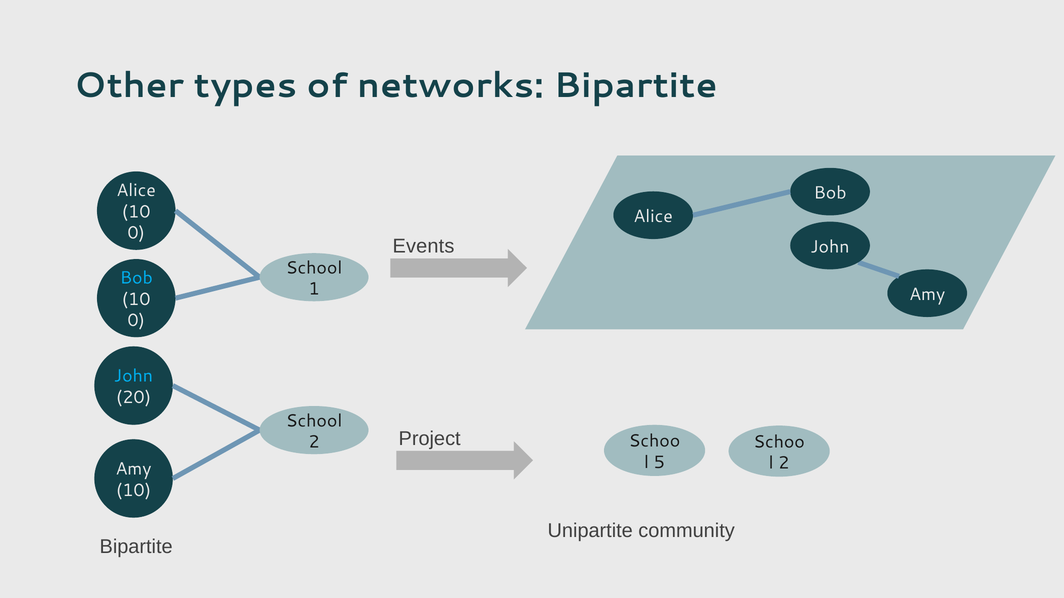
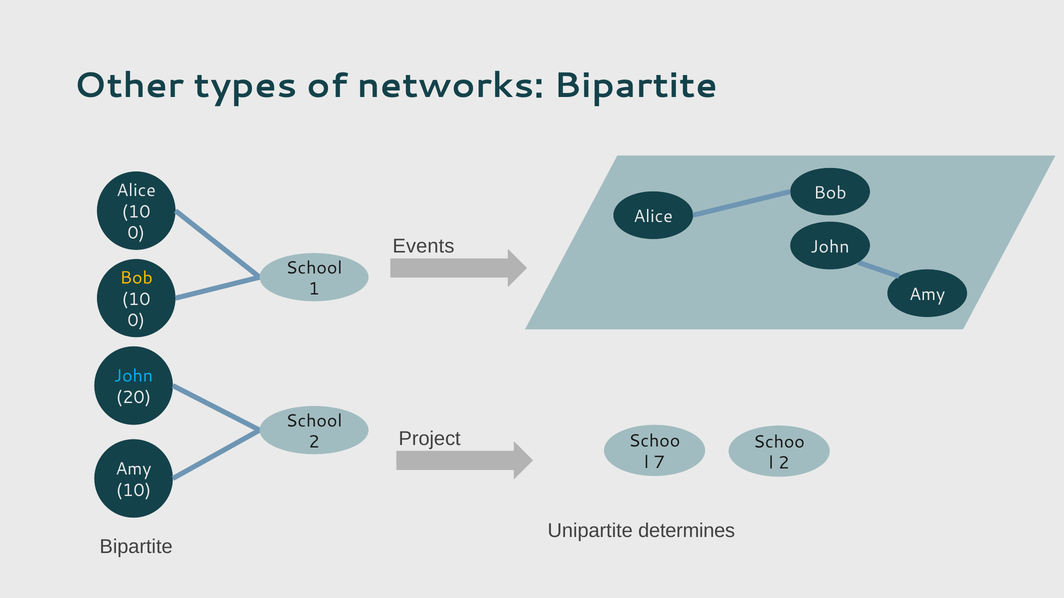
Bob colour: light blue -> yellow (136, 278)
5: 5 -> 7 (659, 463)
community: community -> determines (687, 531)
